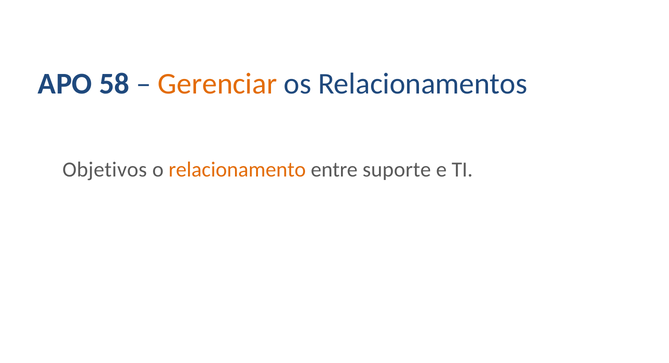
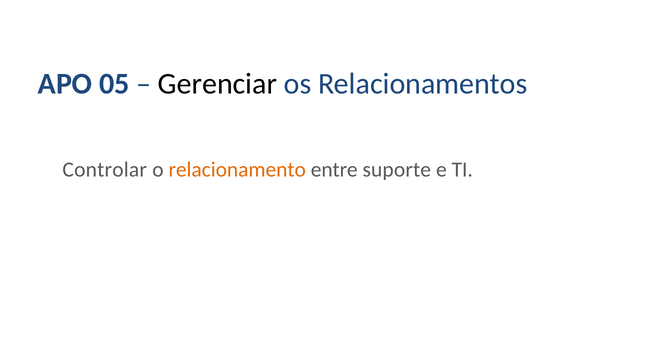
58: 58 -> 05 (114, 84)
Gerenciar colour: orange -> black (217, 84)
Objetivos: Objetivos -> Controlar (105, 170)
